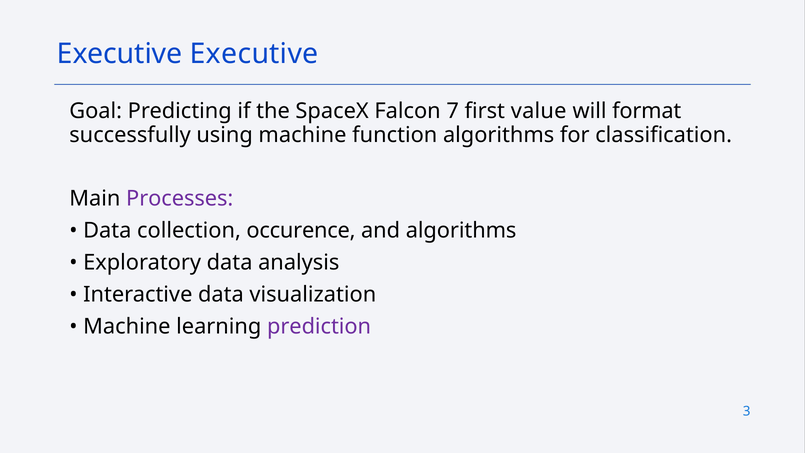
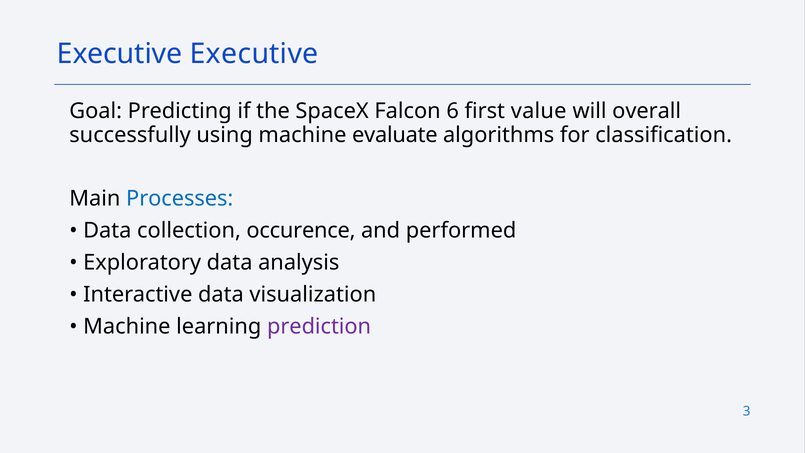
7: 7 -> 6 (453, 111)
format: format -> overall (647, 111)
function: function -> evaluate (395, 135)
Processes colour: purple -> blue (180, 199)
and algorithms: algorithms -> performed (461, 231)
